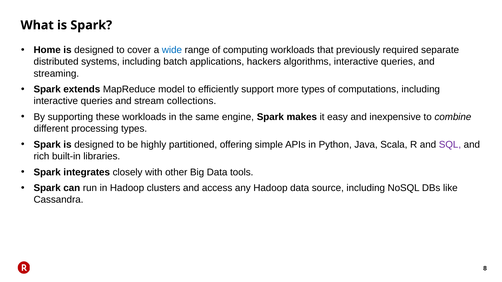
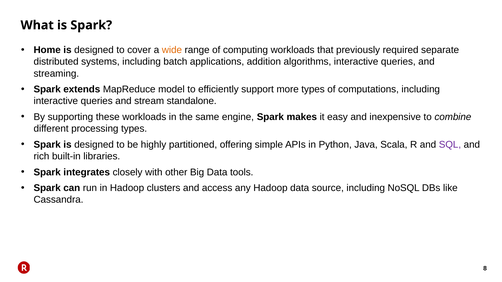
wide colour: blue -> orange (172, 50)
hackers: hackers -> addition (264, 62)
collections: collections -> standalone (192, 101)
